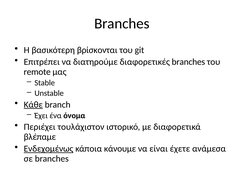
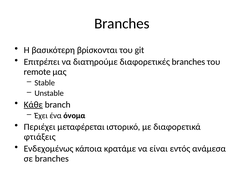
τουλάχιστον: τουλάχιστον -> μεταφέρεται (81, 127)
βλέπαμε: βλέπαμε -> φτιάξεις (40, 137)
Ενδεχομένως underline: present -> none (49, 149)
κάνουμε: κάνουμε -> κρατάμε (120, 149)
έχετε: έχετε -> εντός (180, 149)
